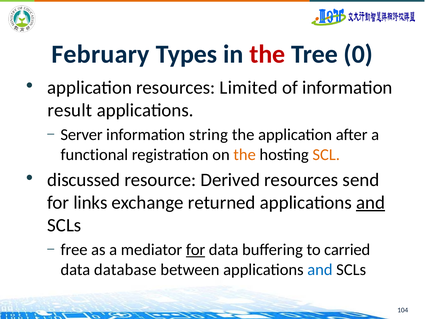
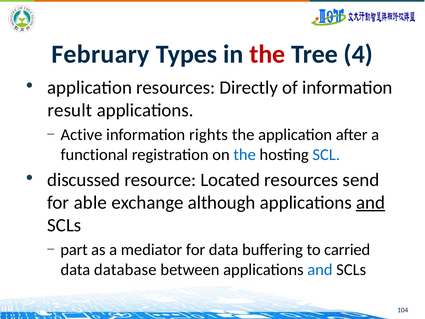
0: 0 -> 4 (358, 54)
Limited: Limited -> Directly (249, 88)
Server: Server -> Active (81, 135)
string: string -> rights (208, 135)
the colour: orange -> blue (245, 155)
SCL colour: orange -> blue (326, 155)
Derived: Derived -> Located (230, 180)
links: links -> able (90, 202)
returned: returned -> although (222, 202)
free: free -> part (74, 250)
for underline: present -> none (196, 250)
